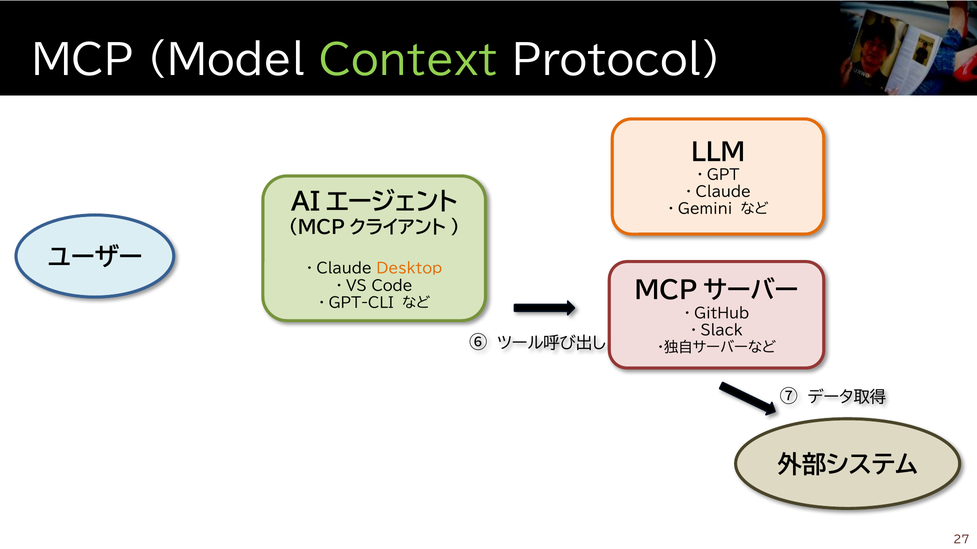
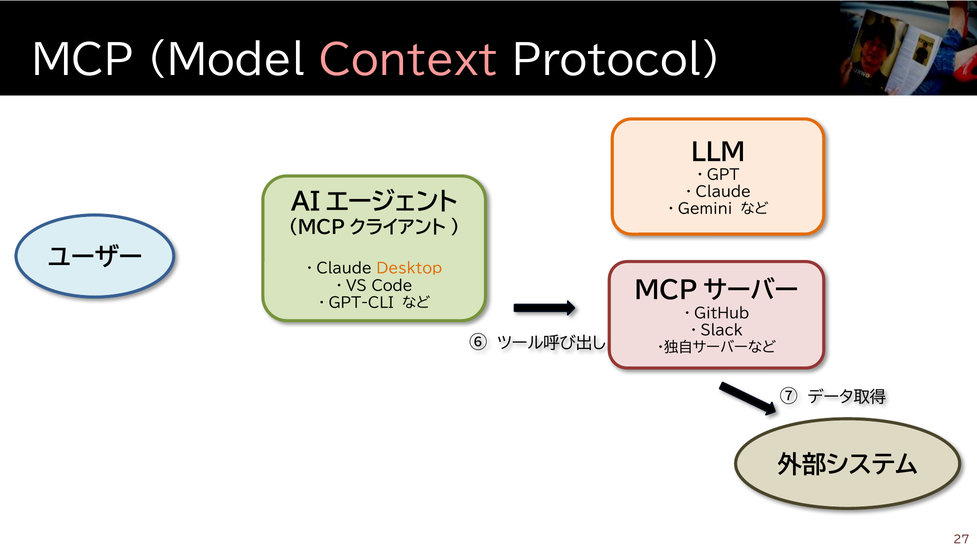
Context colour: light green -> pink (408, 61)
